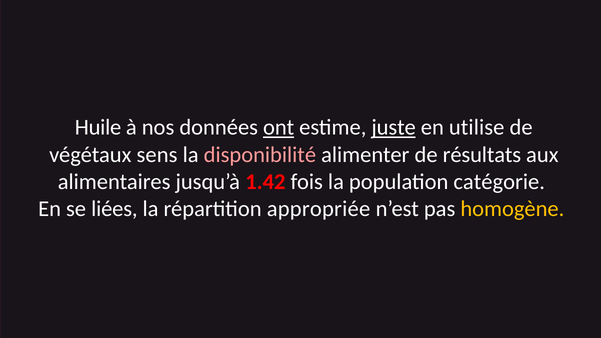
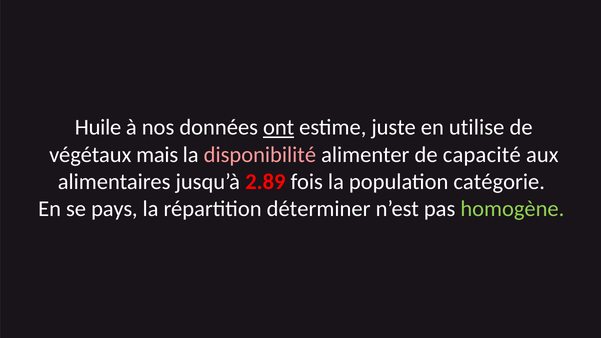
juste underline: present -> none (394, 128)
sens: sens -> mais (157, 155)
résultats: résultats -> capacité (482, 155)
1.42: 1.42 -> 2.89 (265, 182)
liées: liées -> pays (114, 209)
appropriée: appropriée -> déterminer (319, 209)
homogène colour: yellow -> light green (512, 209)
